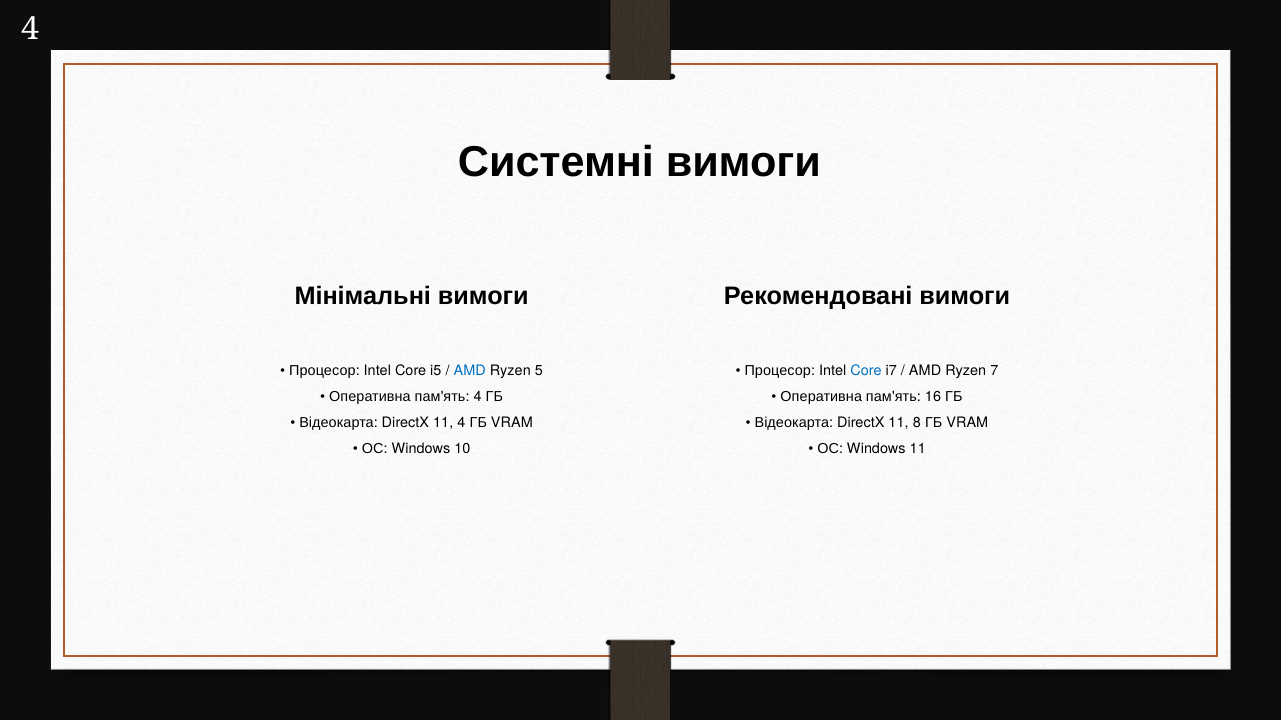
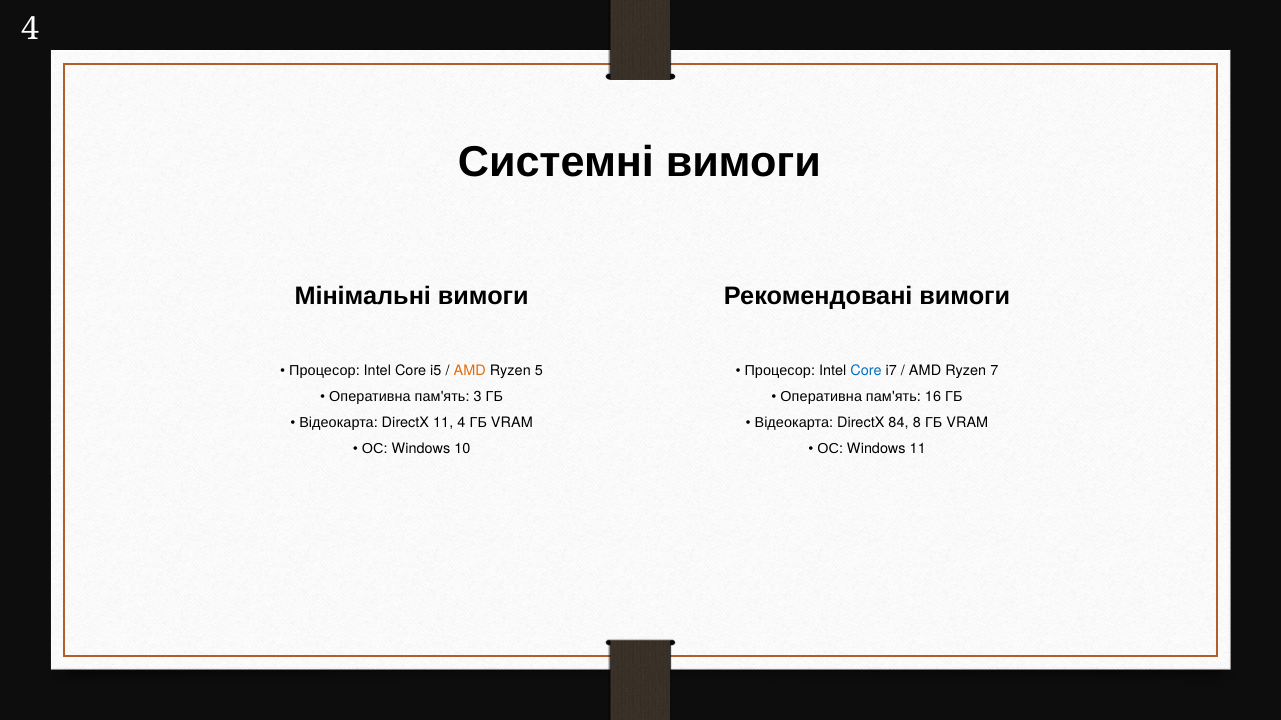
AMD colour: blue -> orange (470, 371)
4: 4 -> 3 (478, 397)
11: 11 -> 84 (899, 423)
